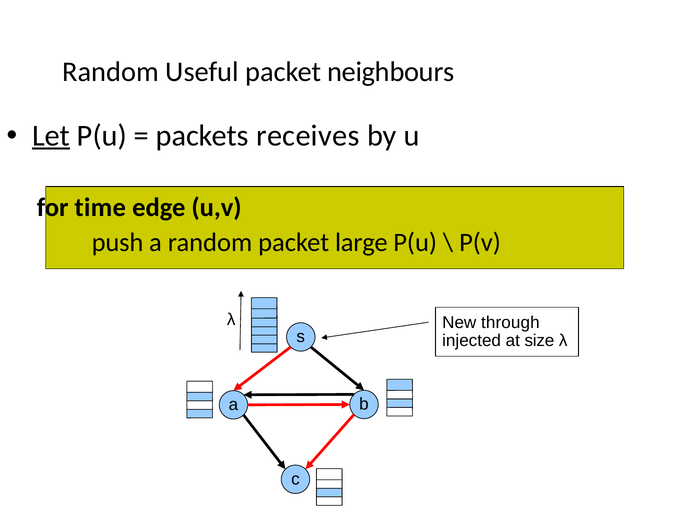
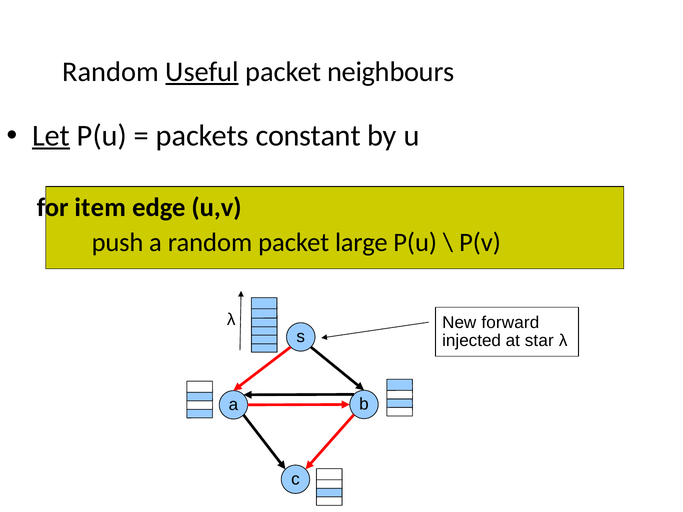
Useful underline: none -> present (202, 72)
receives: receives -> constant (308, 136)
time: time -> item (100, 208)
through: through -> forward (510, 323)
size: size -> star (539, 341)
